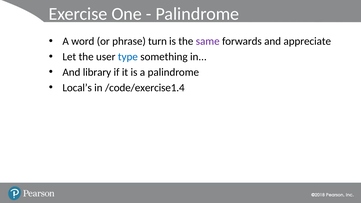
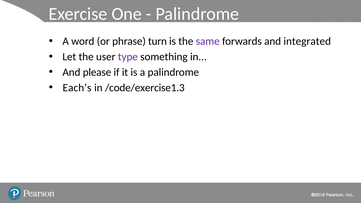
appreciate: appreciate -> integrated (307, 41)
type colour: blue -> purple (128, 57)
library: library -> please (97, 72)
Local’s: Local’s -> Each’s (77, 88)
/code/exercise1.4: /code/exercise1.4 -> /code/exercise1.3 (145, 88)
